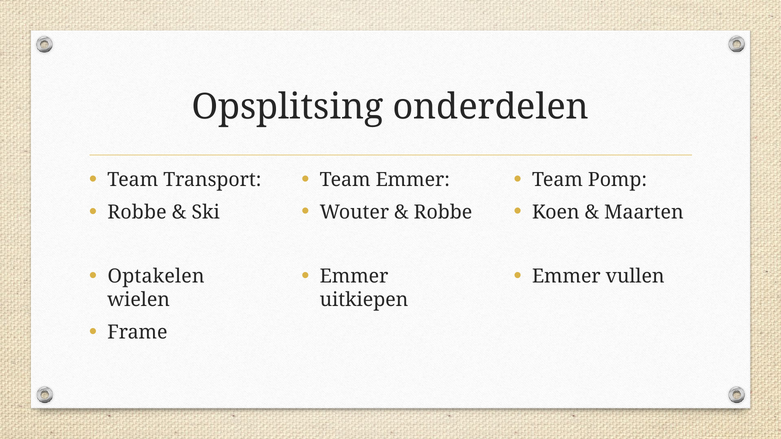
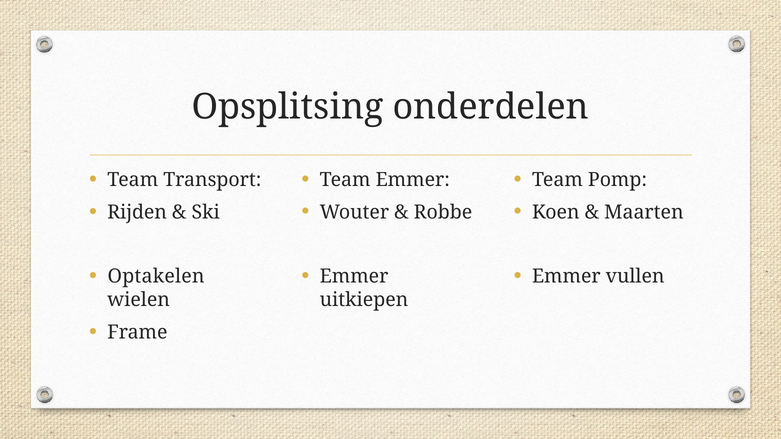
Robbe: Robbe -> Rijden (137, 212)
